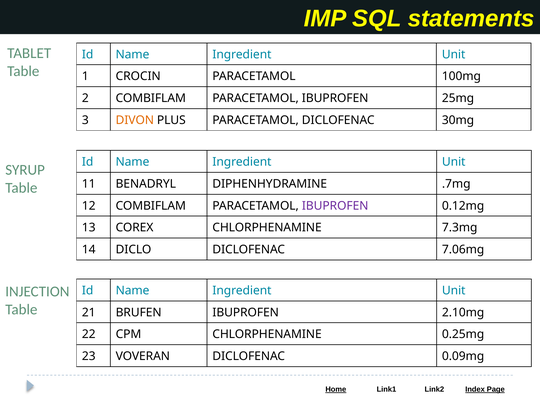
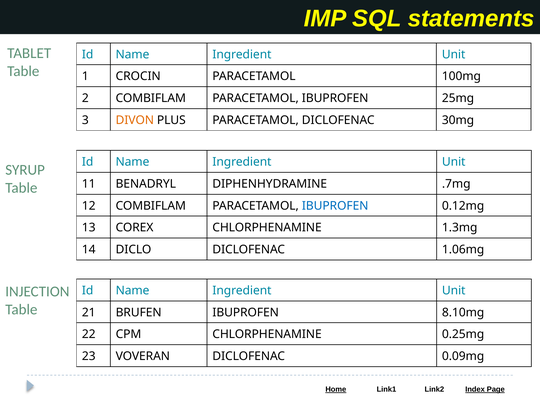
IBUPROFEN colour: purple -> blue (335, 206)
7.3mg: 7.3mg -> 1.3mg (460, 228)
7.06mg: 7.06mg -> 1.06mg (463, 250)
2.10mg: 2.10mg -> 8.10mg (463, 312)
